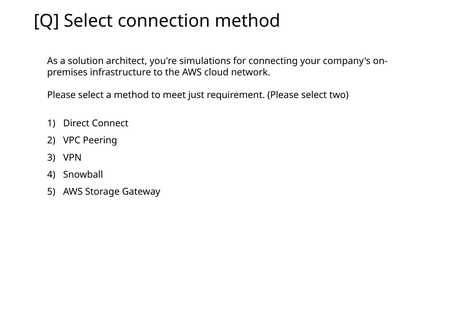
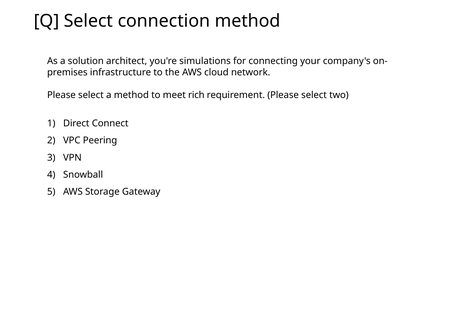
just: just -> rich (196, 95)
